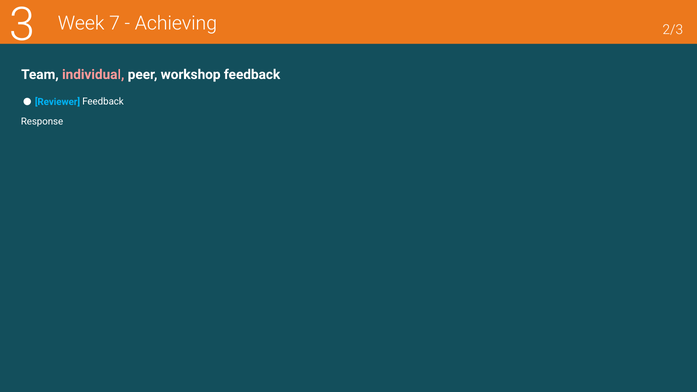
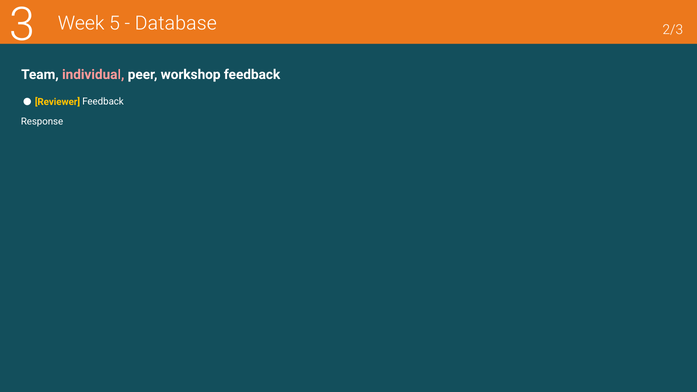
7: 7 -> 5 (115, 23)
Achieving: Achieving -> Database (176, 23)
Reviewer colour: light blue -> yellow (57, 102)
